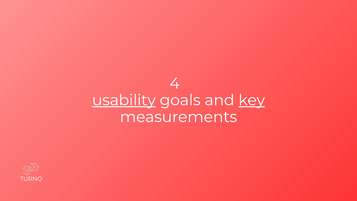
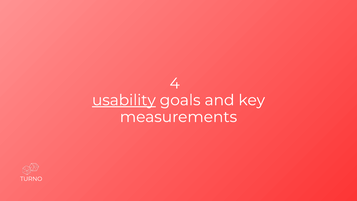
key underline: present -> none (252, 100)
